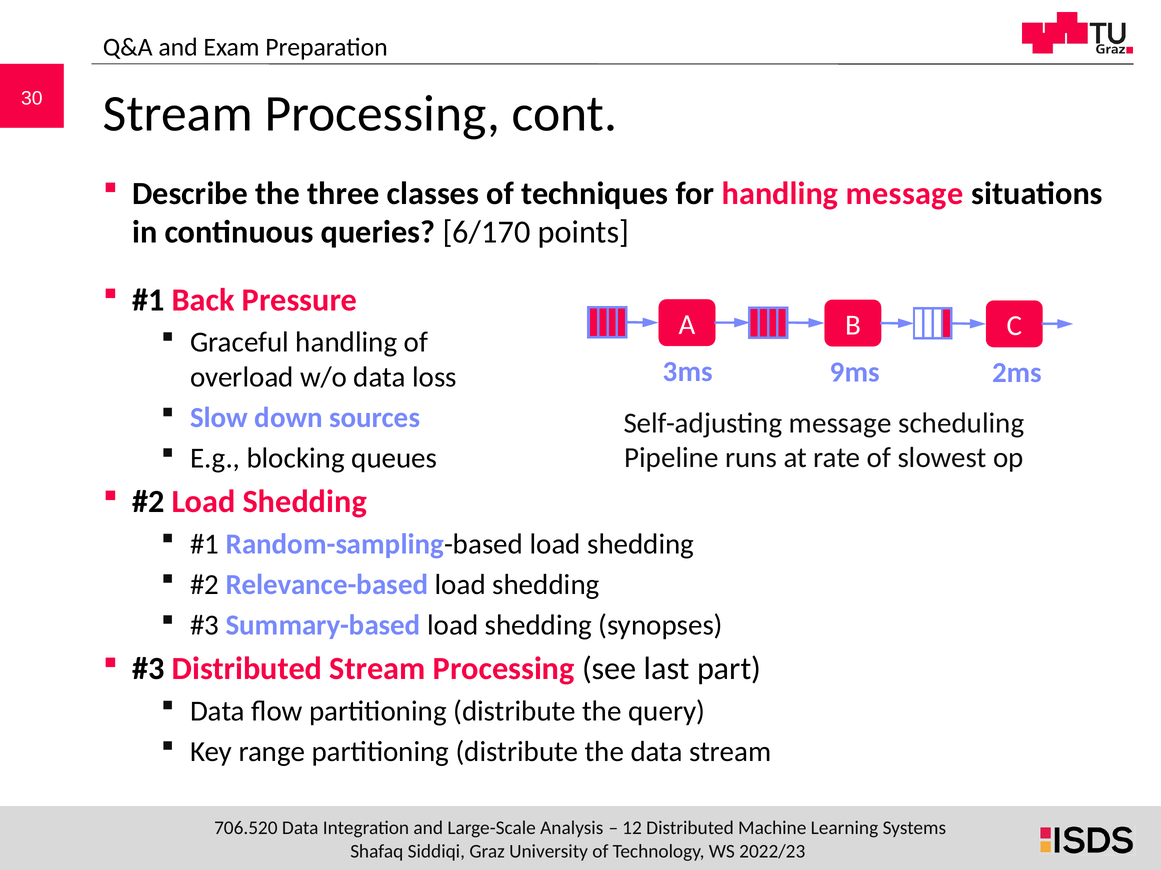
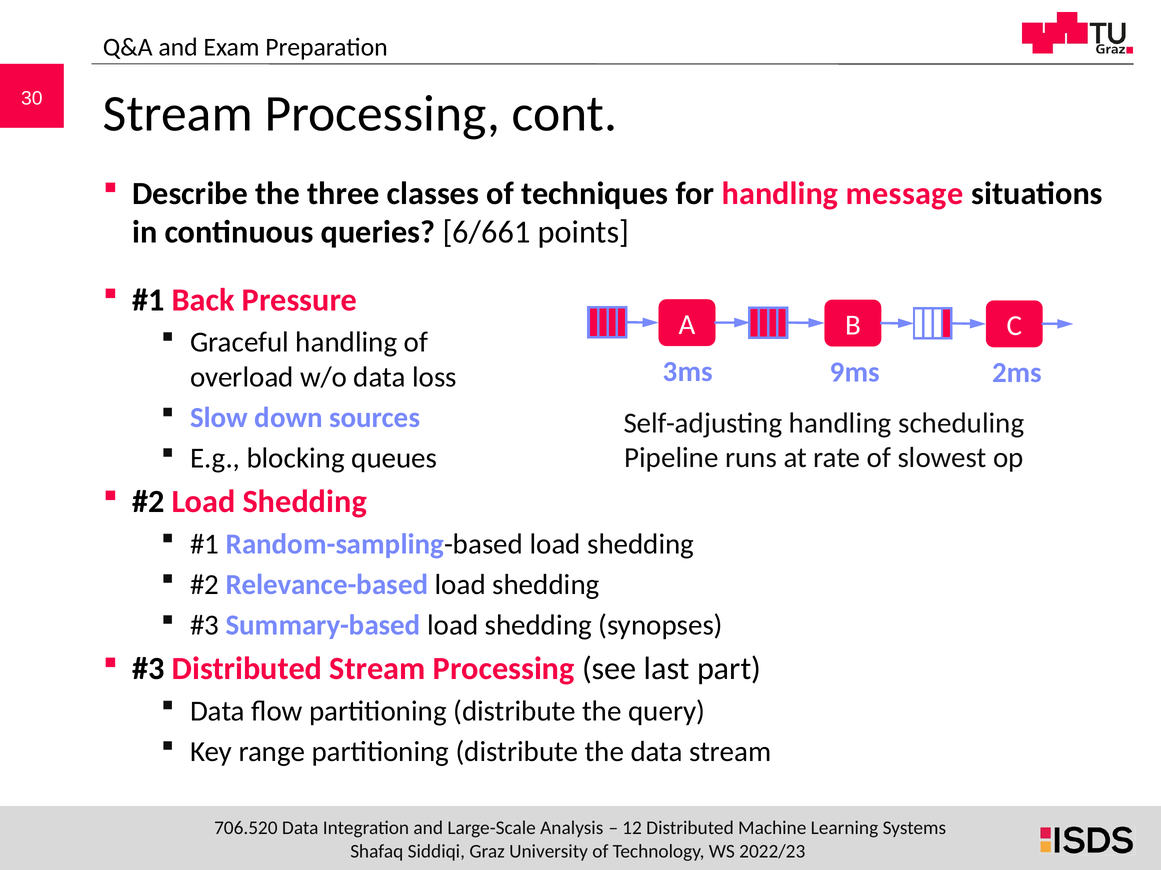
6/170: 6/170 -> 6/661 (486, 233)
Self-adjusting message: message -> handling (840, 423)
